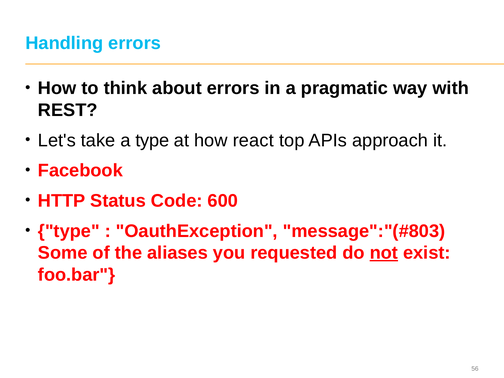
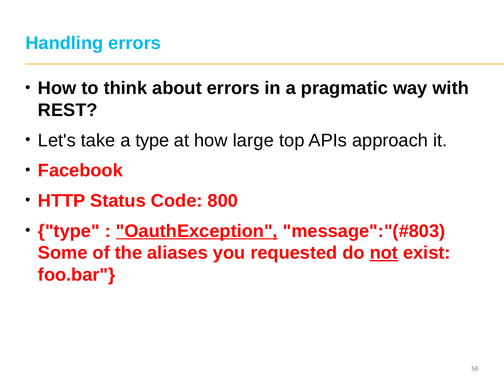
react: react -> large (253, 140)
600: 600 -> 800 (223, 201)
OauthException underline: none -> present (197, 231)
